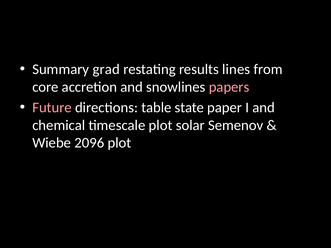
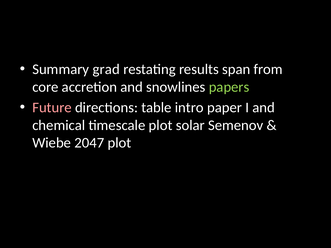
lines: lines -> span (236, 69)
papers colour: pink -> light green (229, 87)
state: state -> intro (189, 108)
2096: 2096 -> 2047 (89, 143)
